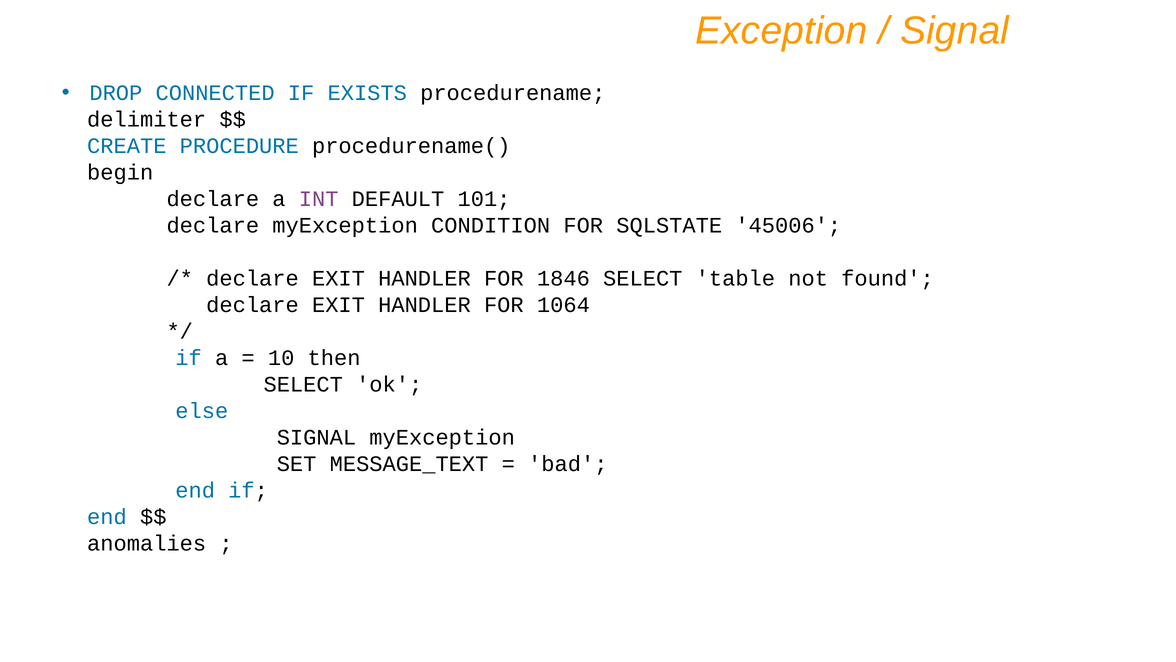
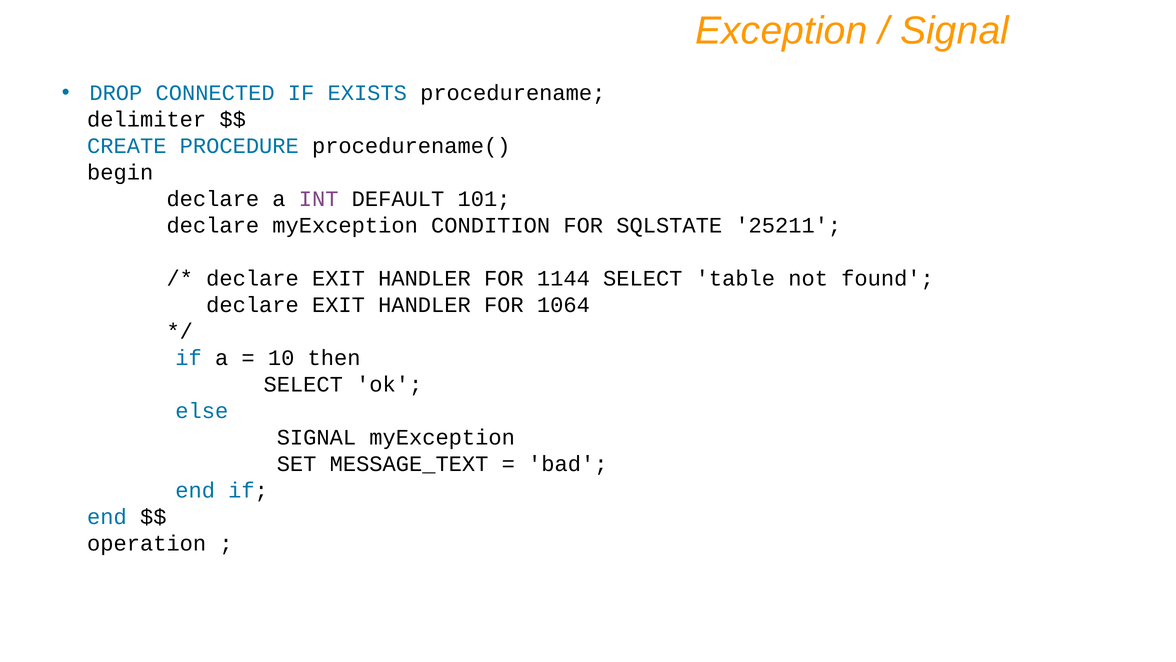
45006: 45006 -> 25211 (788, 225)
1846: 1846 -> 1144 (563, 278)
anomalies: anomalies -> operation (147, 543)
